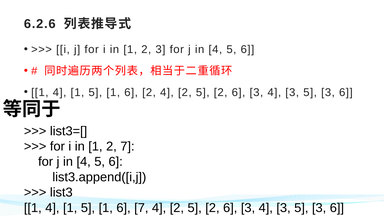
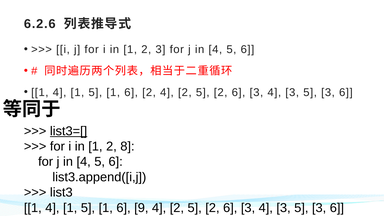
list3=[ underline: none -> present (69, 131)
2 7: 7 -> 8 (127, 146)
6 7: 7 -> 9 (141, 208)
